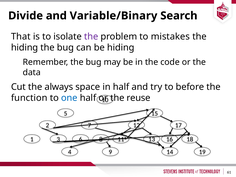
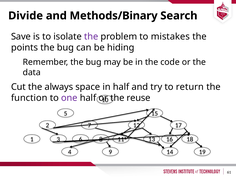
Variable/Binary: Variable/Binary -> Methods/Binary (114, 16)
That: That -> Save (21, 37)
hiding: hiding -> points (25, 48)
before: before -> return (190, 87)
one colour: blue -> purple (69, 98)
